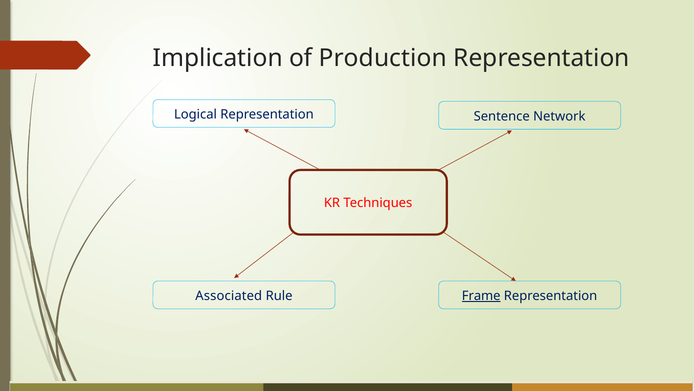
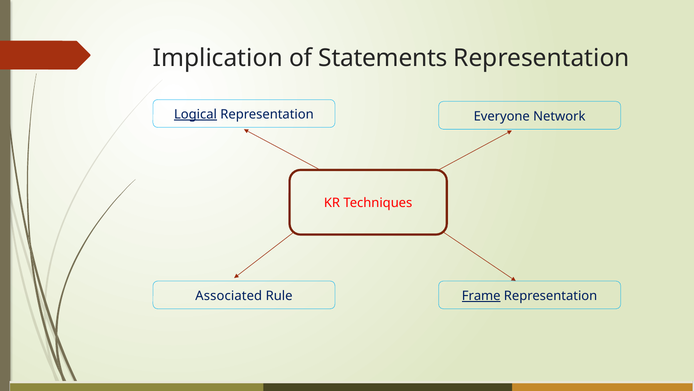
Production: Production -> Statements (383, 58)
Logical underline: none -> present (196, 114)
Sentence: Sentence -> Everyone (502, 116)
